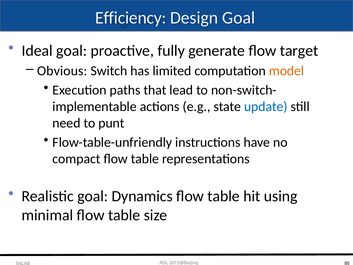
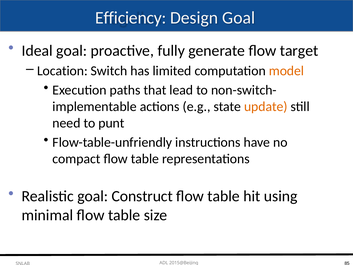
Obvious: Obvious -> Location (62, 71)
update colour: blue -> orange (266, 107)
Dynamics: Dynamics -> Construct (142, 196)
